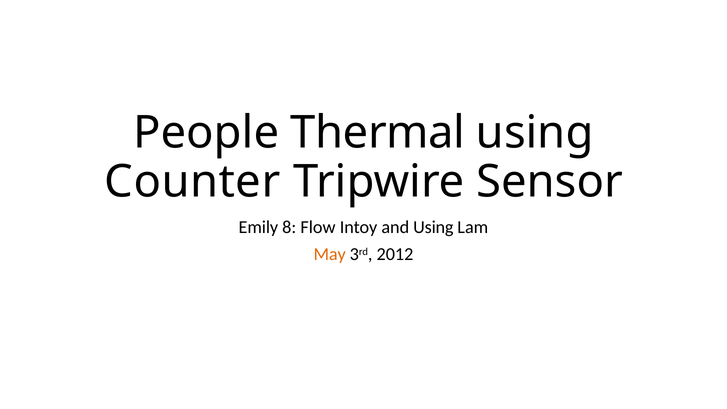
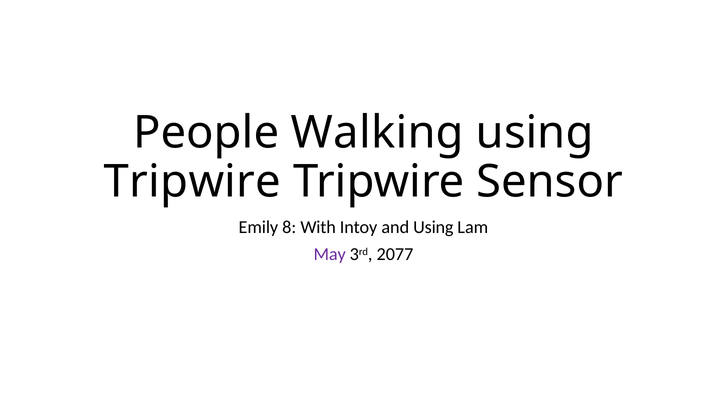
Thermal: Thermal -> Walking (377, 133)
Counter: Counter -> Tripwire (192, 182)
Flow: Flow -> With (318, 227)
May colour: orange -> purple (330, 254)
2012: 2012 -> 2077 (395, 254)
